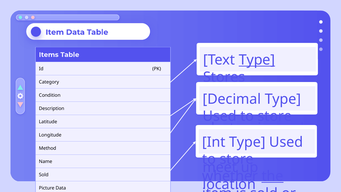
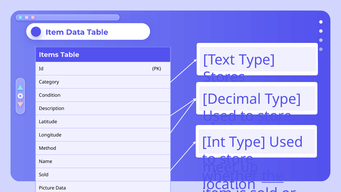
Type underline: present -> none (257, 60)
